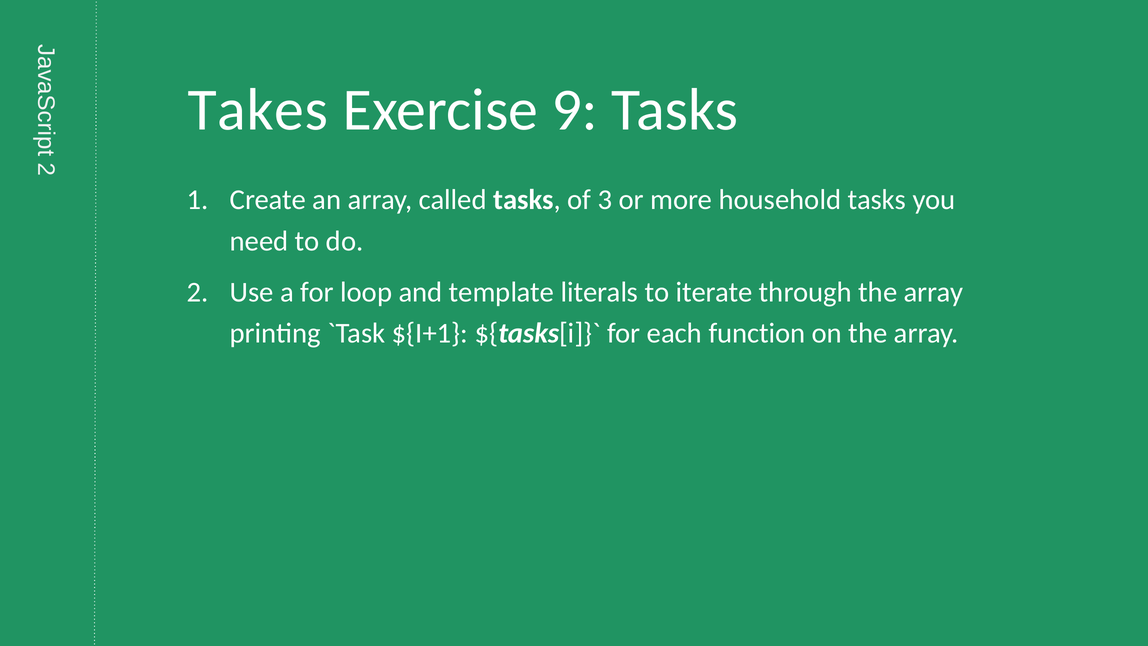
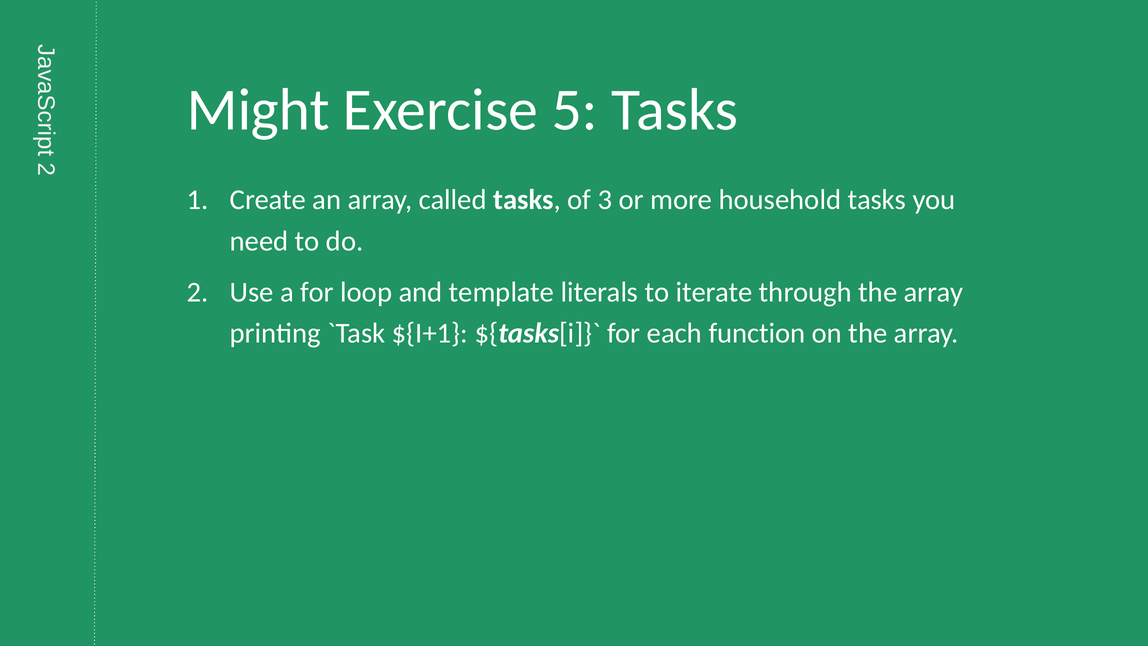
Takes: Takes -> Might (258, 110)
9: 9 -> 5 (575, 110)
